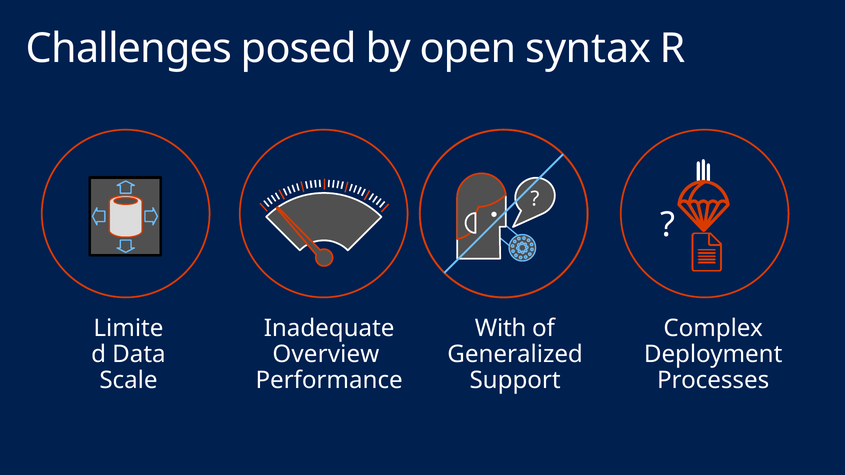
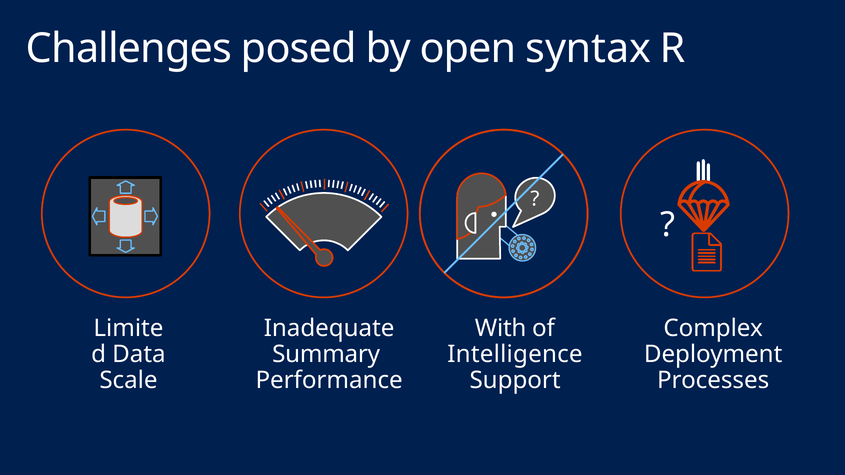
Overview: Overview -> Summary (326, 354)
Generalized: Generalized -> Intelligence (515, 354)
